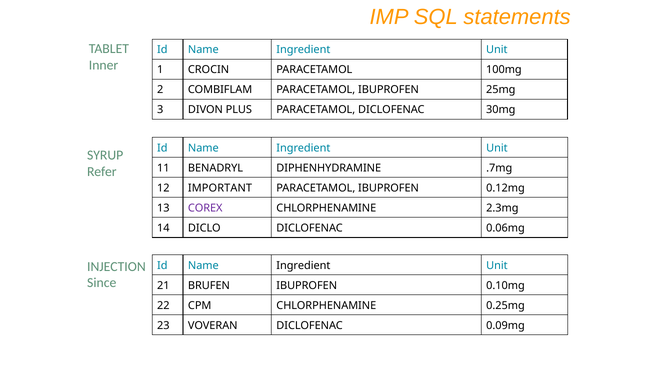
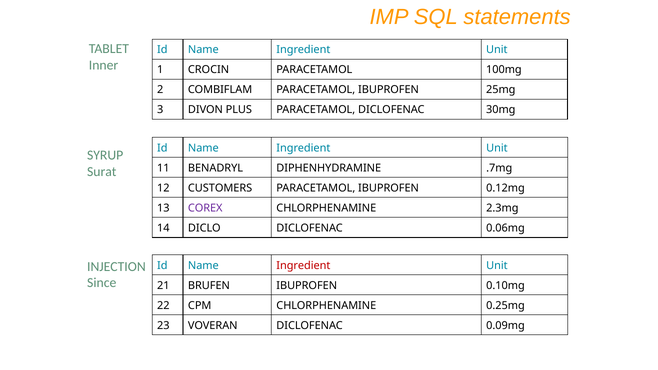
Refer: Refer -> Surat (102, 172)
IMPORTANT: IMPORTANT -> CUSTOMERS (220, 188)
Ingredient colour: black -> red (303, 265)
